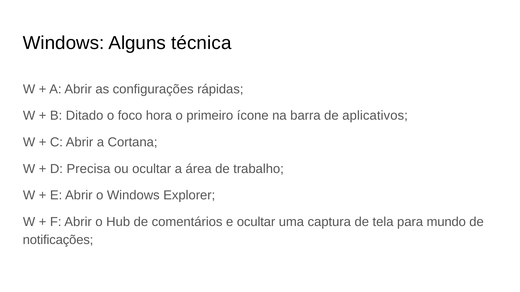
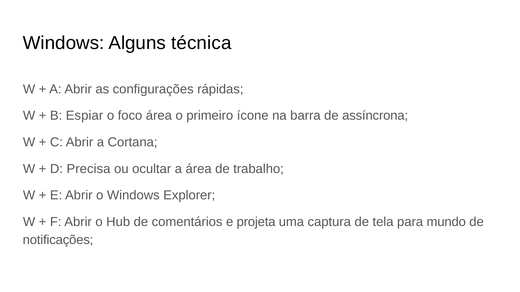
Ditado: Ditado -> Espiar (85, 116)
foco hora: hora -> área (159, 116)
aplicativos: aplicativos -> assíncrona (375, 116)
e ocultar: ocultar -> projeta (256, 222)
